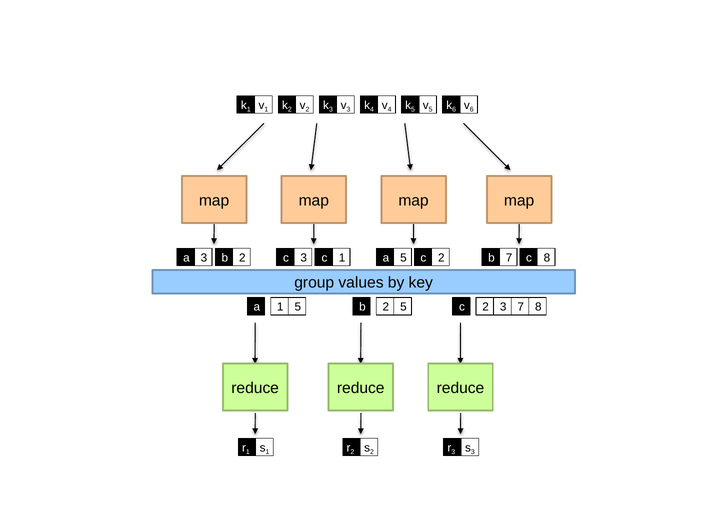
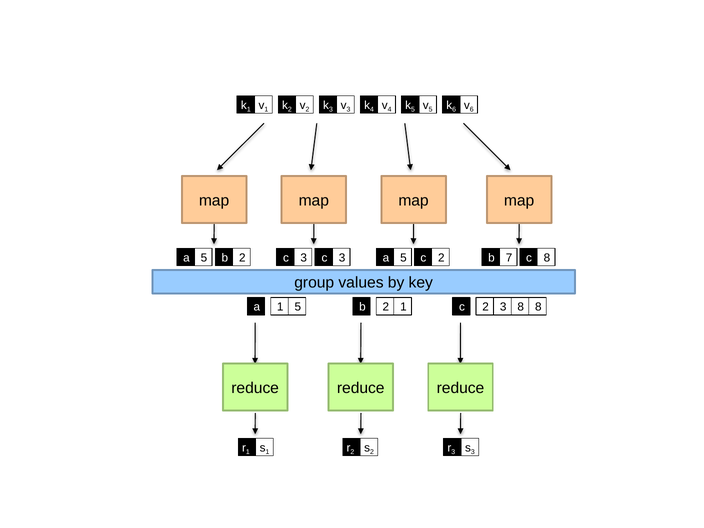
a 3: 3 -> 5 (204, 258)
3 1: 1 -> 3 (342, 258)
2 5: 5 -> 1 (403, 307)
3 7: 7 -> 8 (521, 307)
